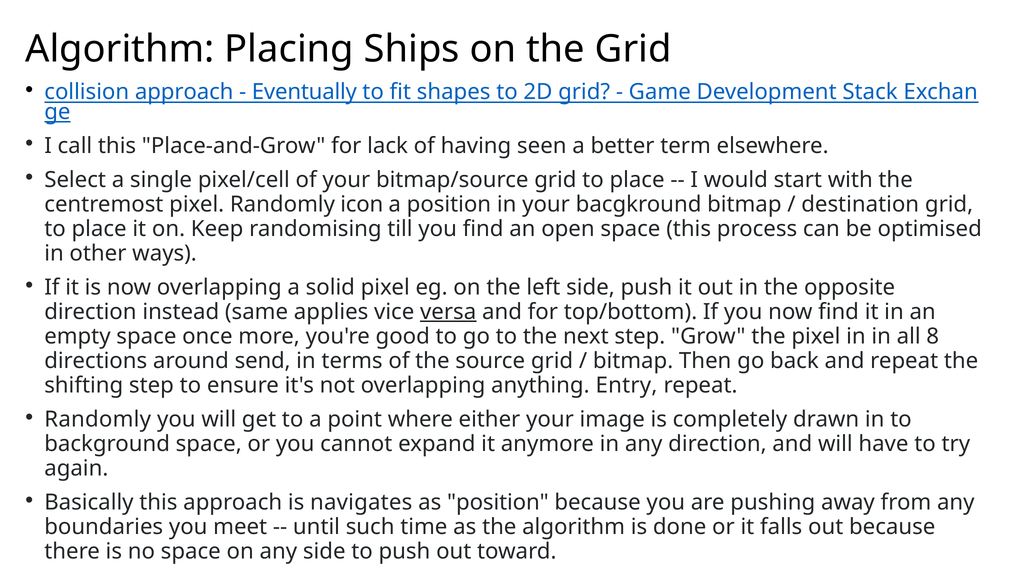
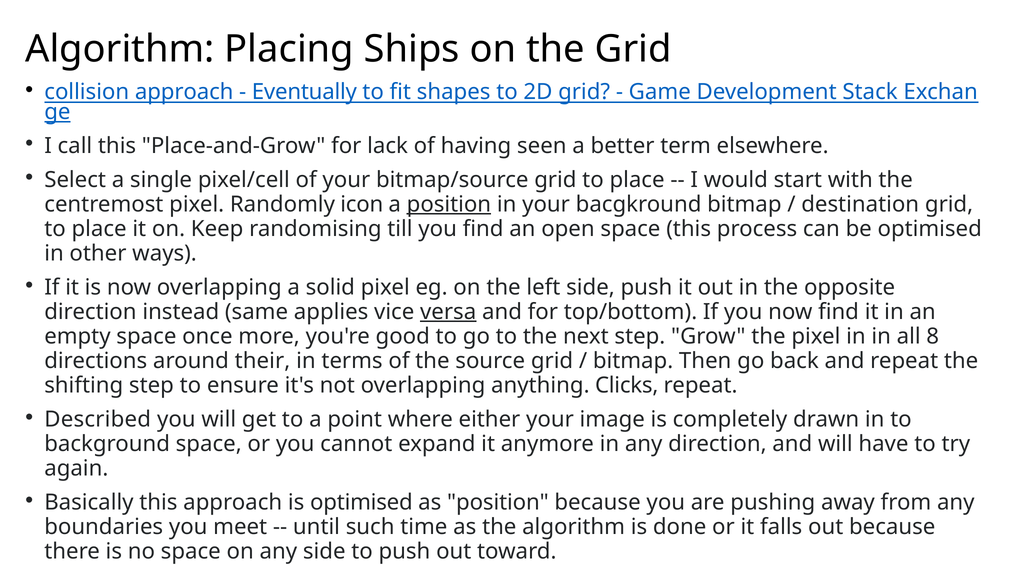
position underline: none -> present (449, 204)
send: send -> their (262, 361)
Entry: Entry -> Clicks (627, 385)
Randomly: Randomly -> Described (98, 419)
is navigates: navigates -> optimised (361, 502)
